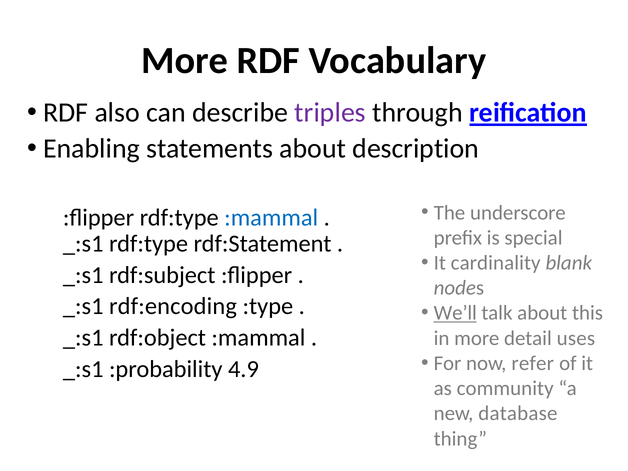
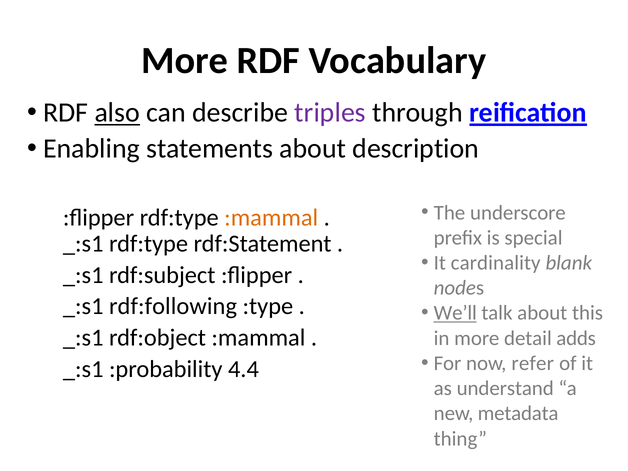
also underline: none -> present (117, 113)
:mammal colour: blue -> orange (271, 217)
rdf:encoding: rdf:encoding -> rdf:following (173, 306)
uses: uses -> adds (576, 338)
4.9: 4.9 -> 4.4 (243, 369)
community: community -> understand (505, 388)
database: database -> metadata (518, 414)
